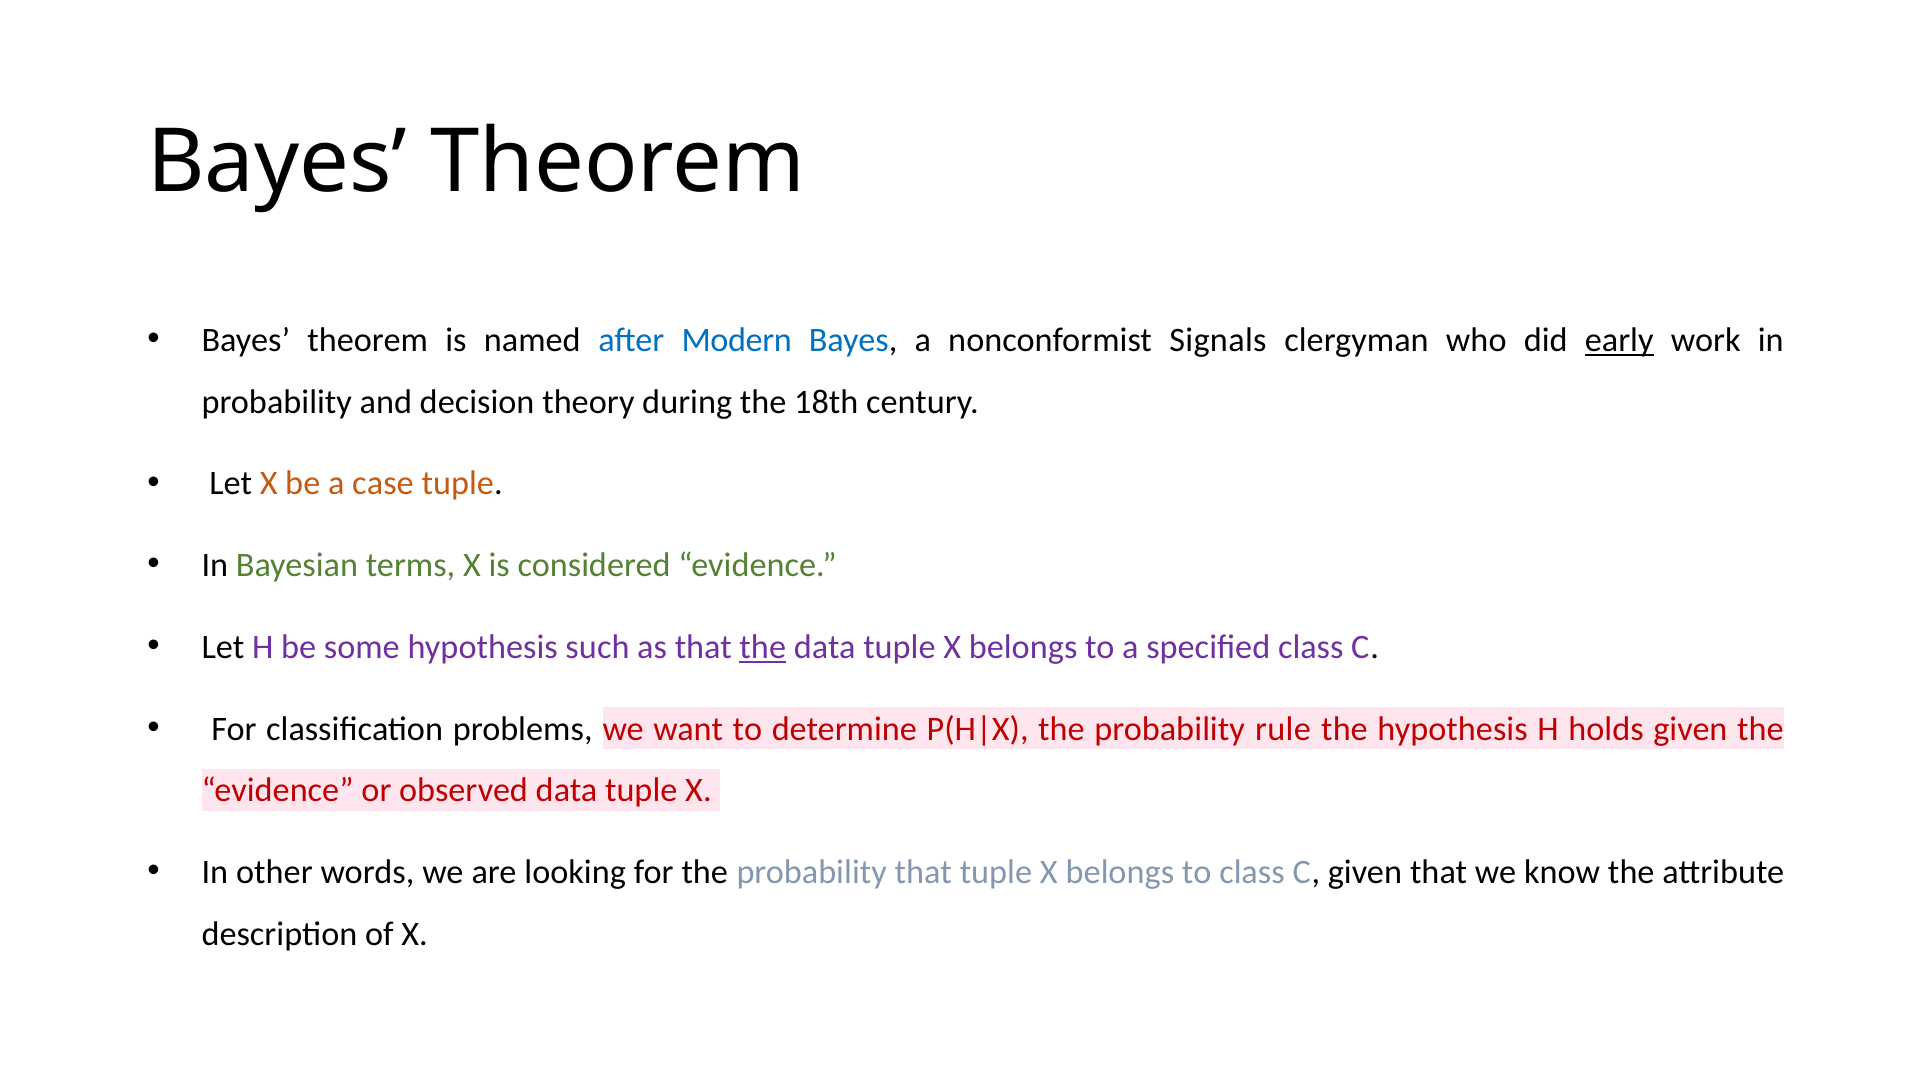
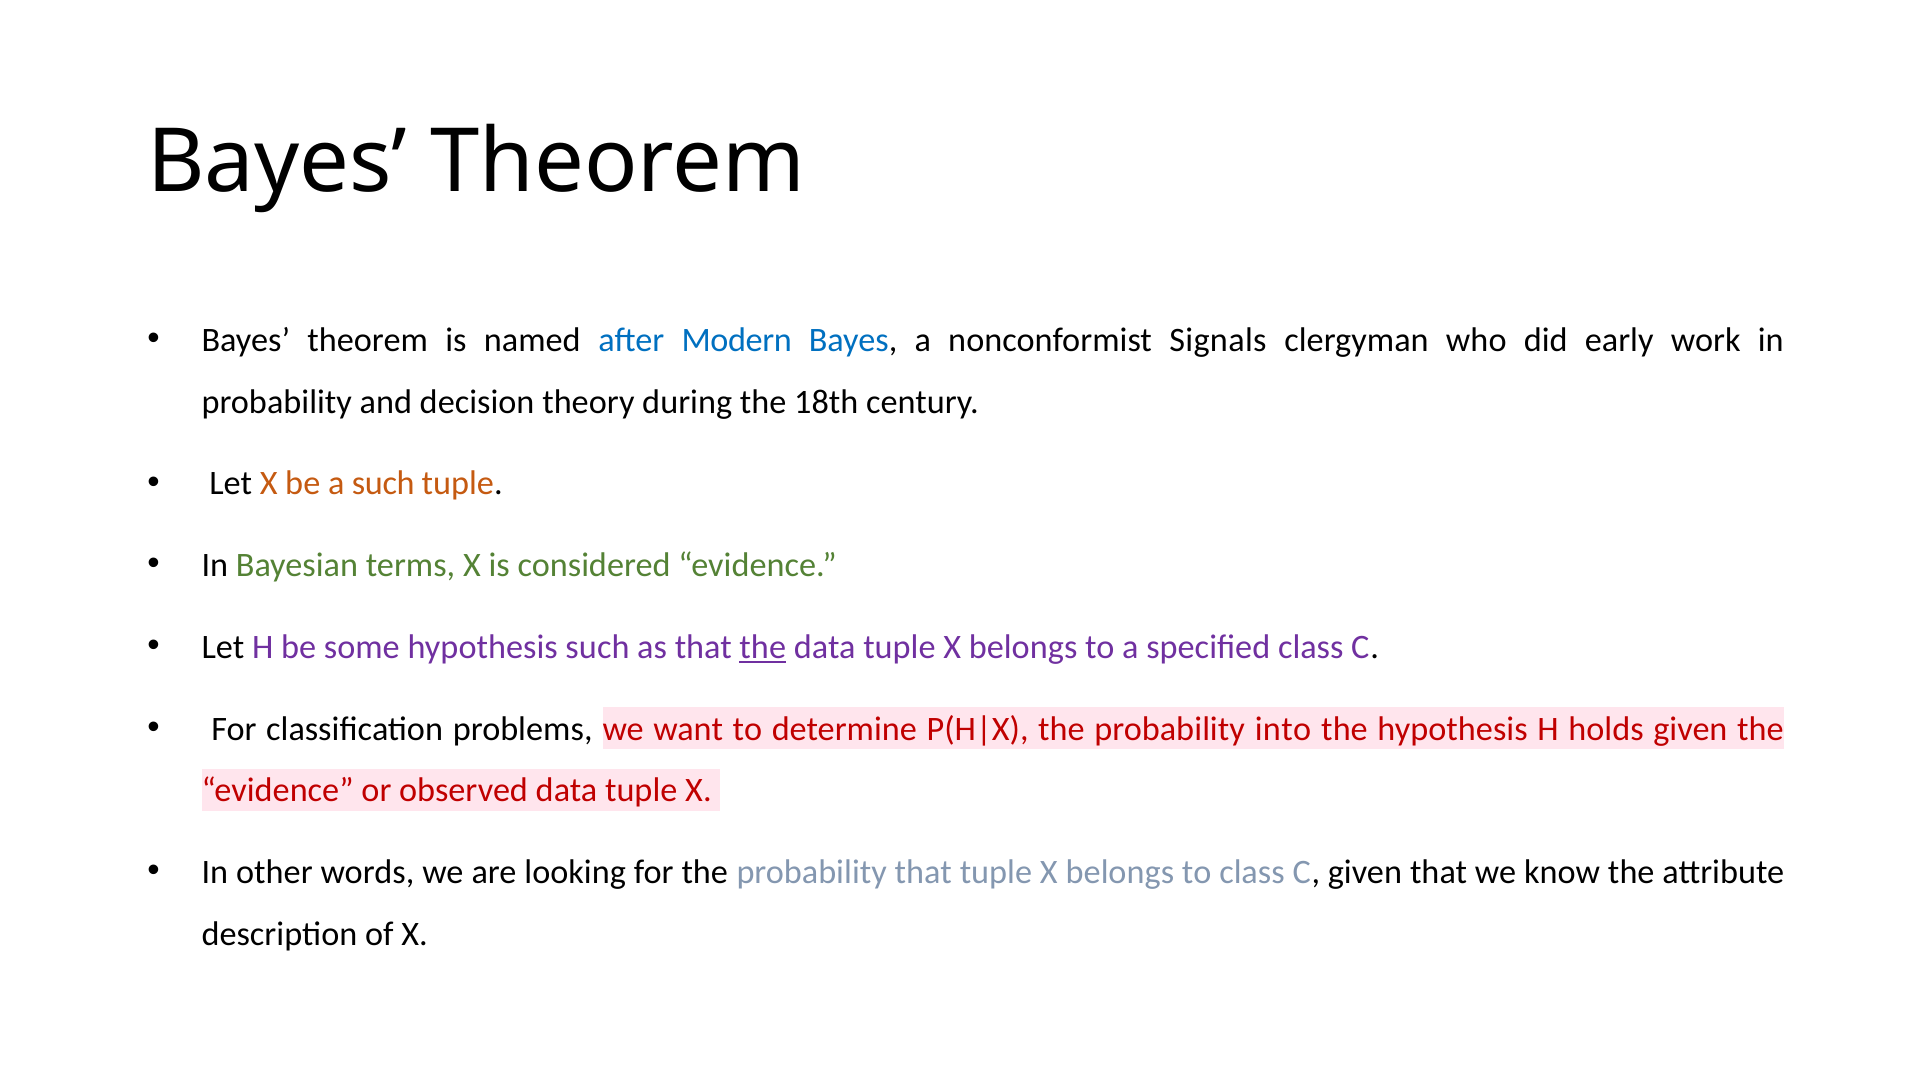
early underline: present -> none (1619, 340)
a case: case -> such (383, 483)
rule: rule -> into (1283, 729)
